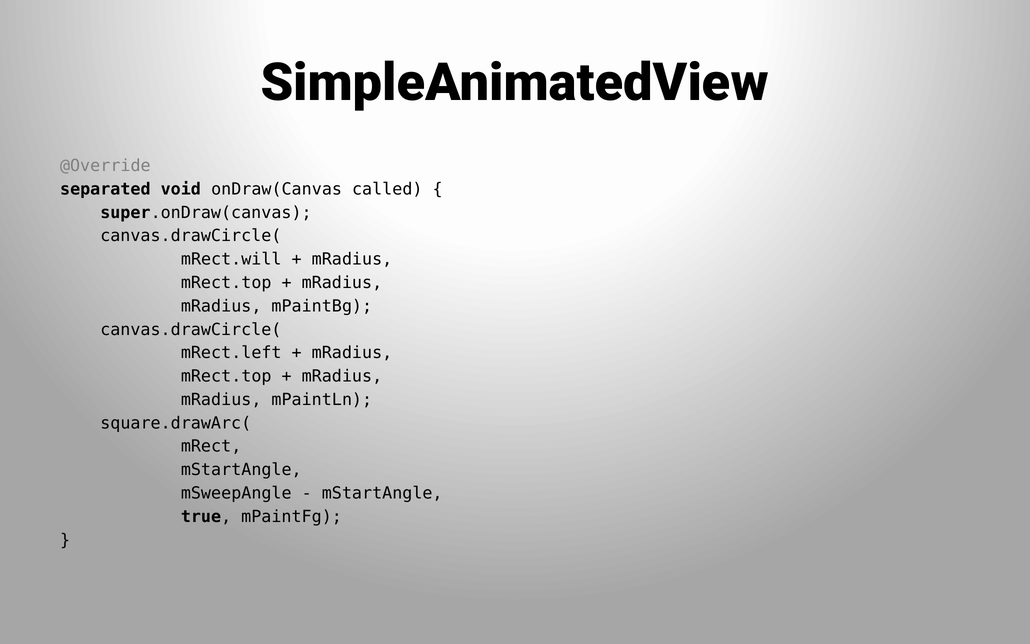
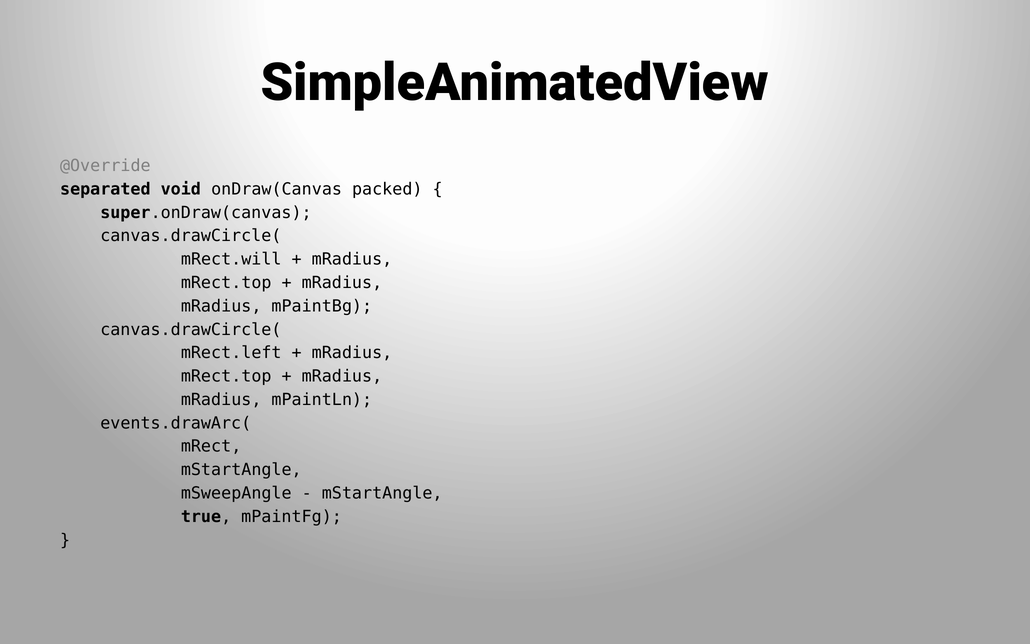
called: called -> packed (387, 189)
square.drawArc(: square.drawArc( -> events.drawArc( (176, 423)
